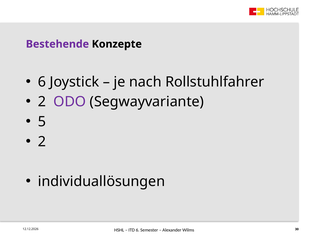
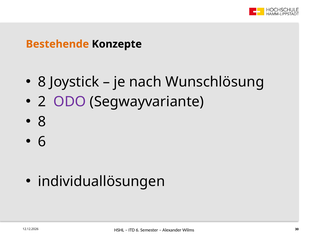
Bestehende colour: purple -> orange (57, 44)
6: 6 -> 8 (42, 82)
Rollstuhlfahrer: Rollstuhlfahrer -> Wunschlösung (215, 82)
5: 5 -> 8 (42, 122)
2: 2 -> 6 (42, 142)
